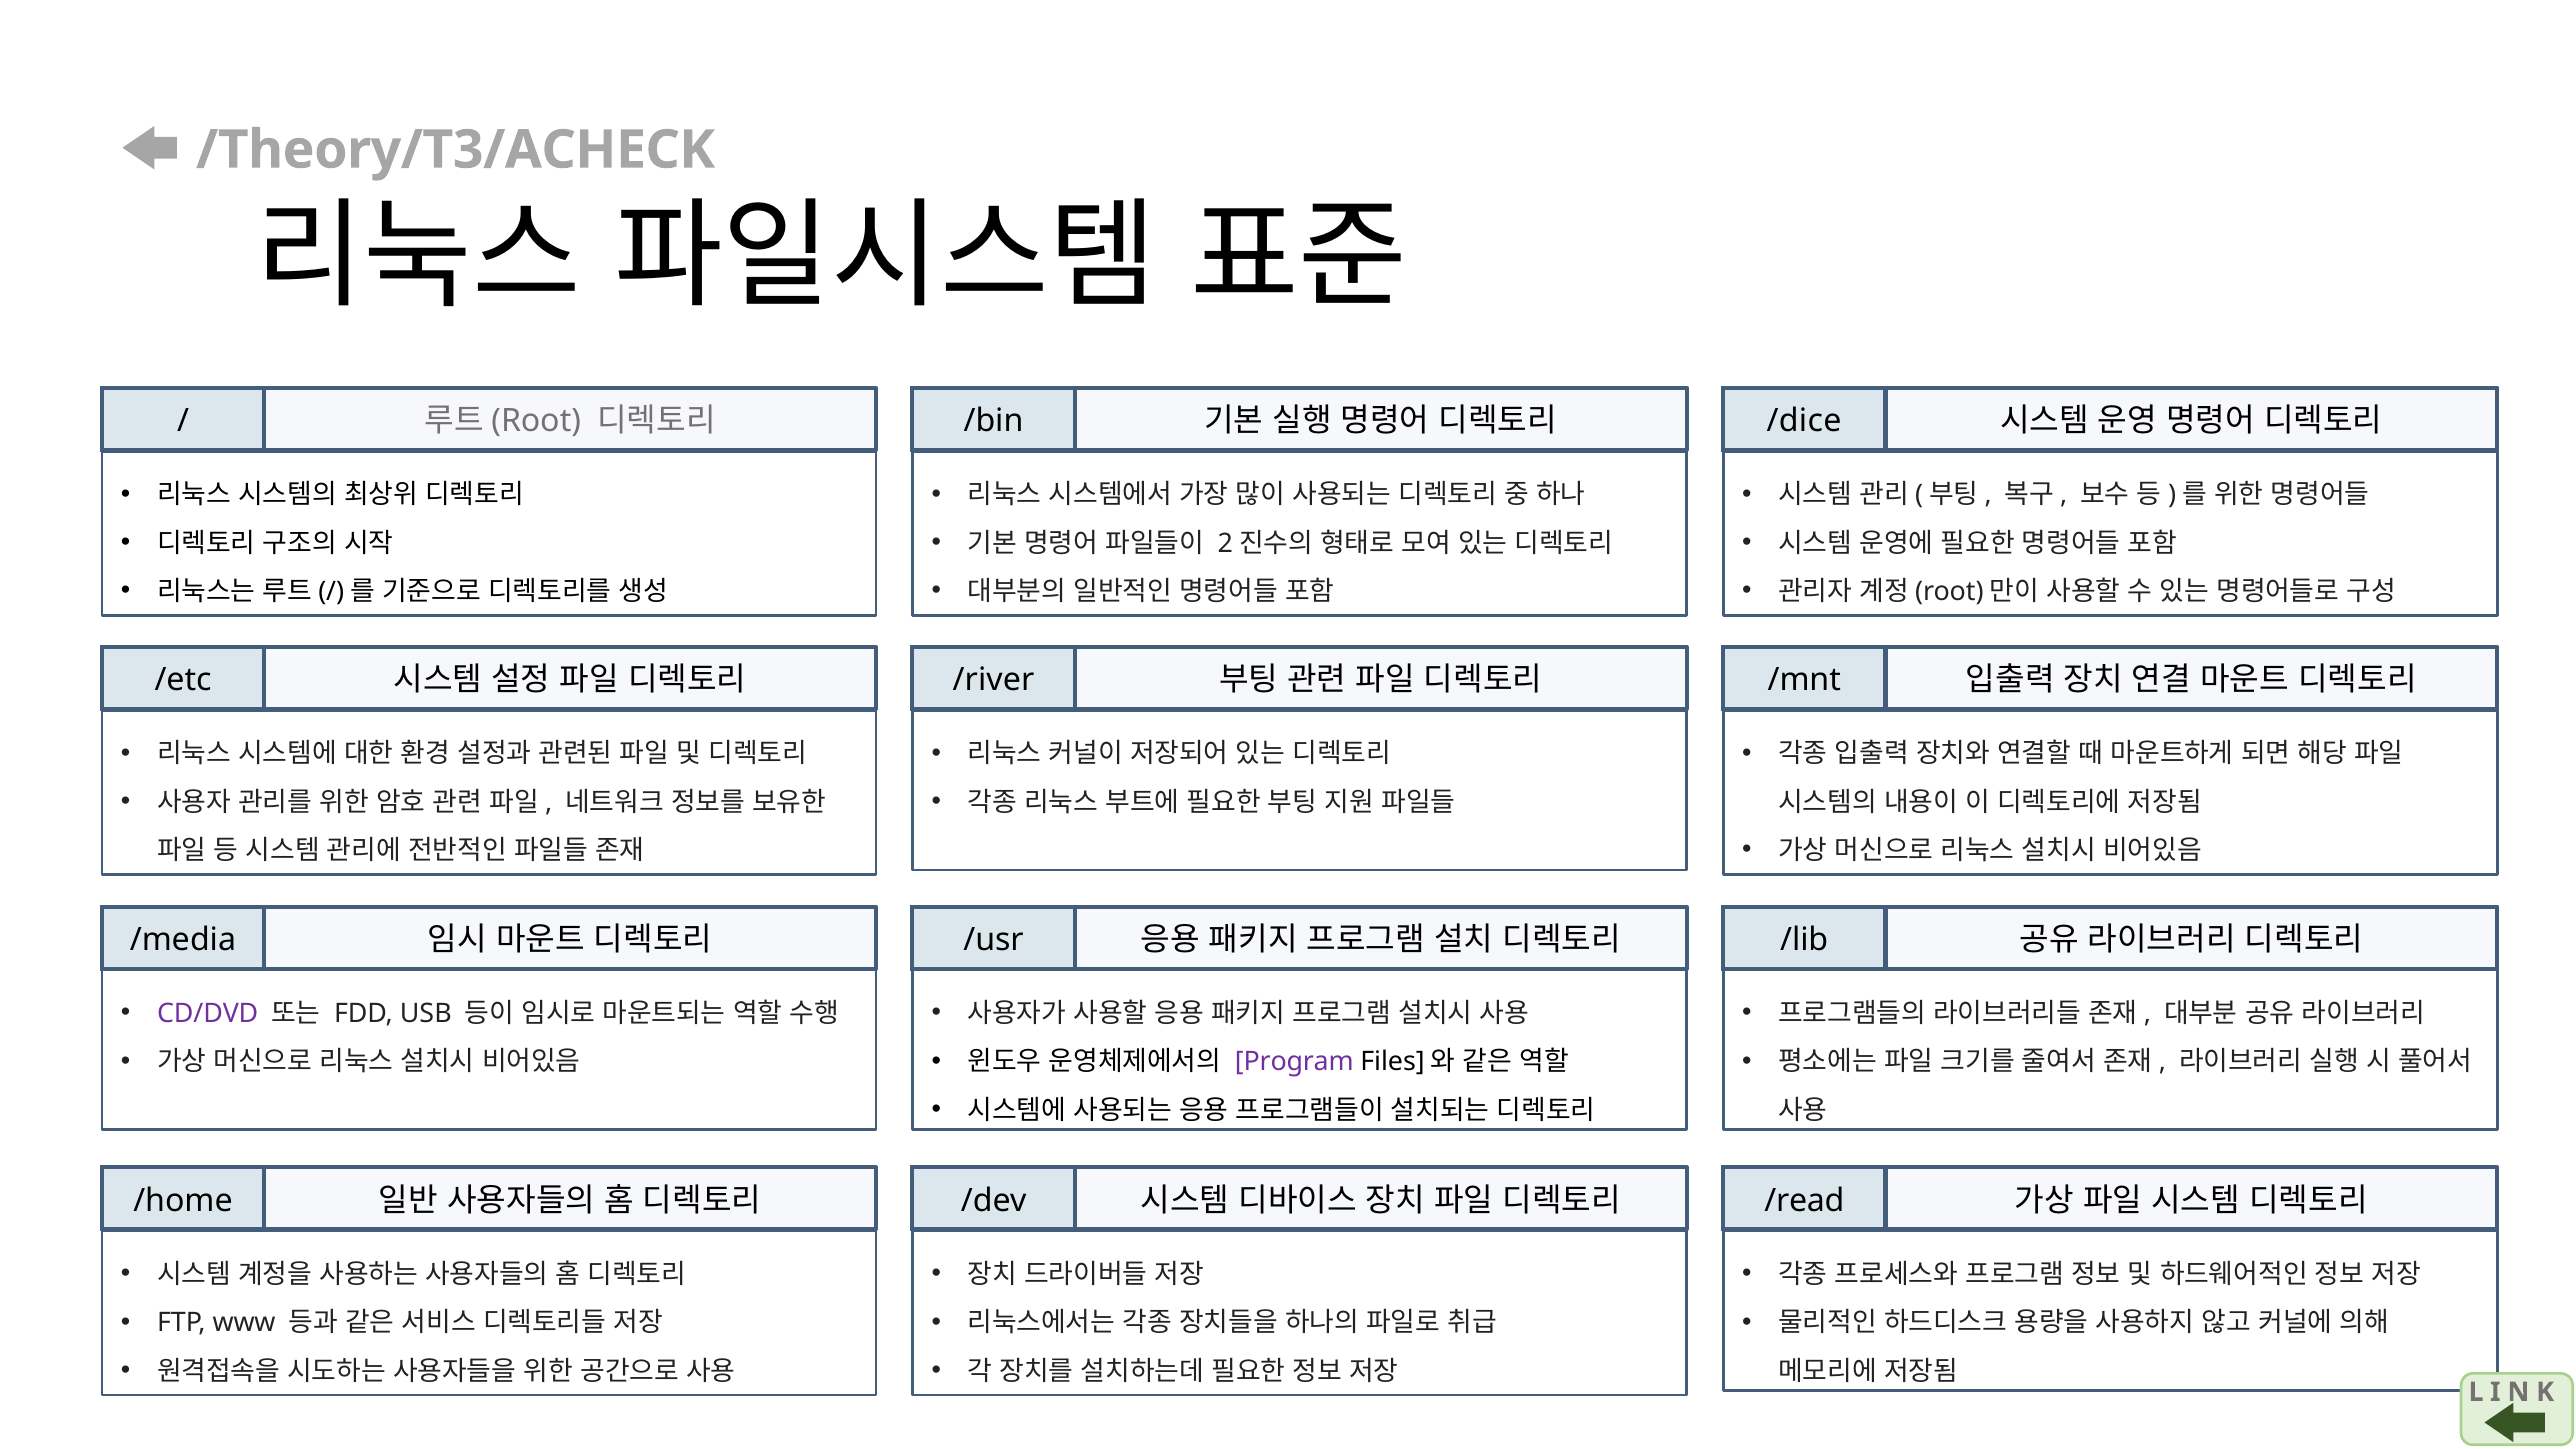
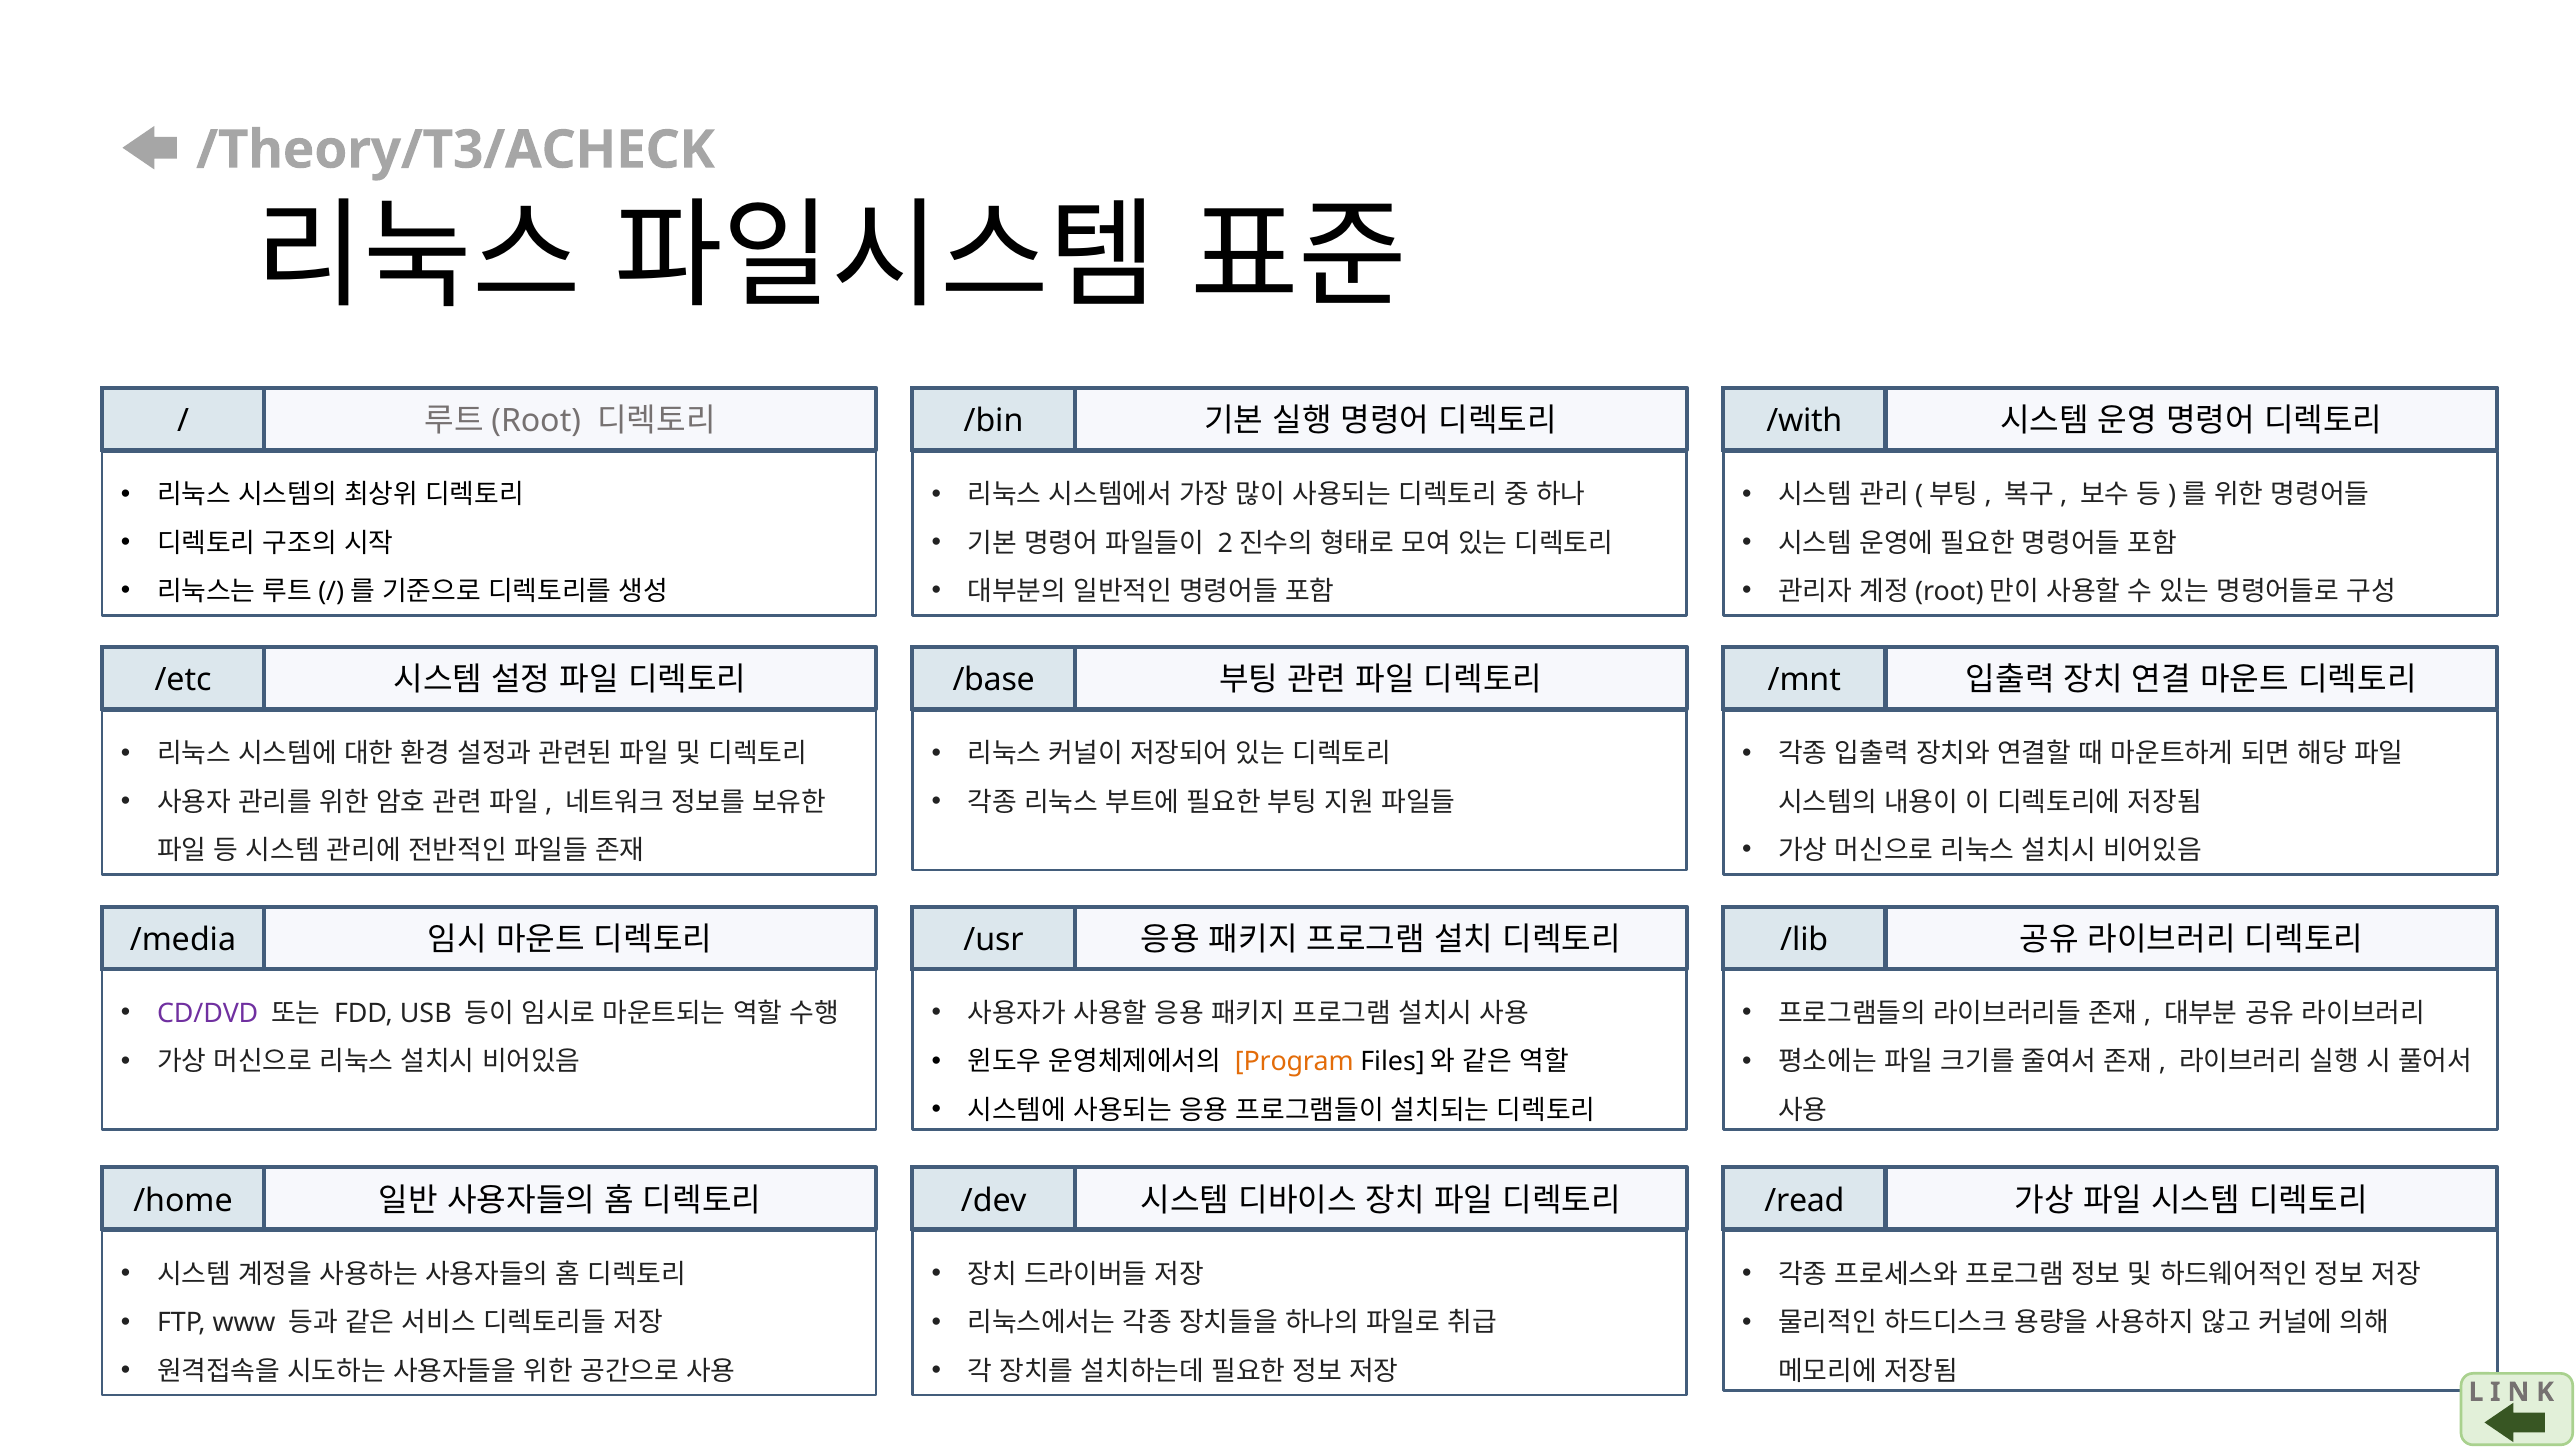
/dice: /dice -> /with (1804, 421)
/river: /river -> /base (994, 680)
Program colour: purple -> orange (1294, 1062)
